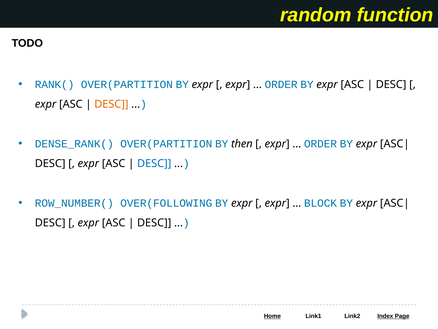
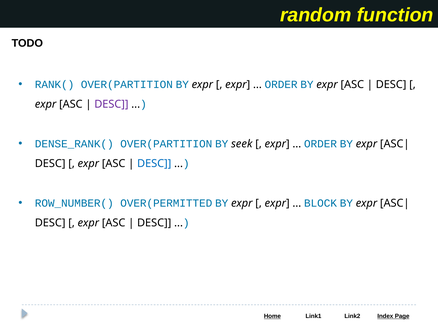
DESC colour: orange -> purple (111, 104)
then: then -> seek (242, 144)
OVER(FOLLOWING: OVER(FOLLOWING -> OVER(PERMITTED (166, 203)
